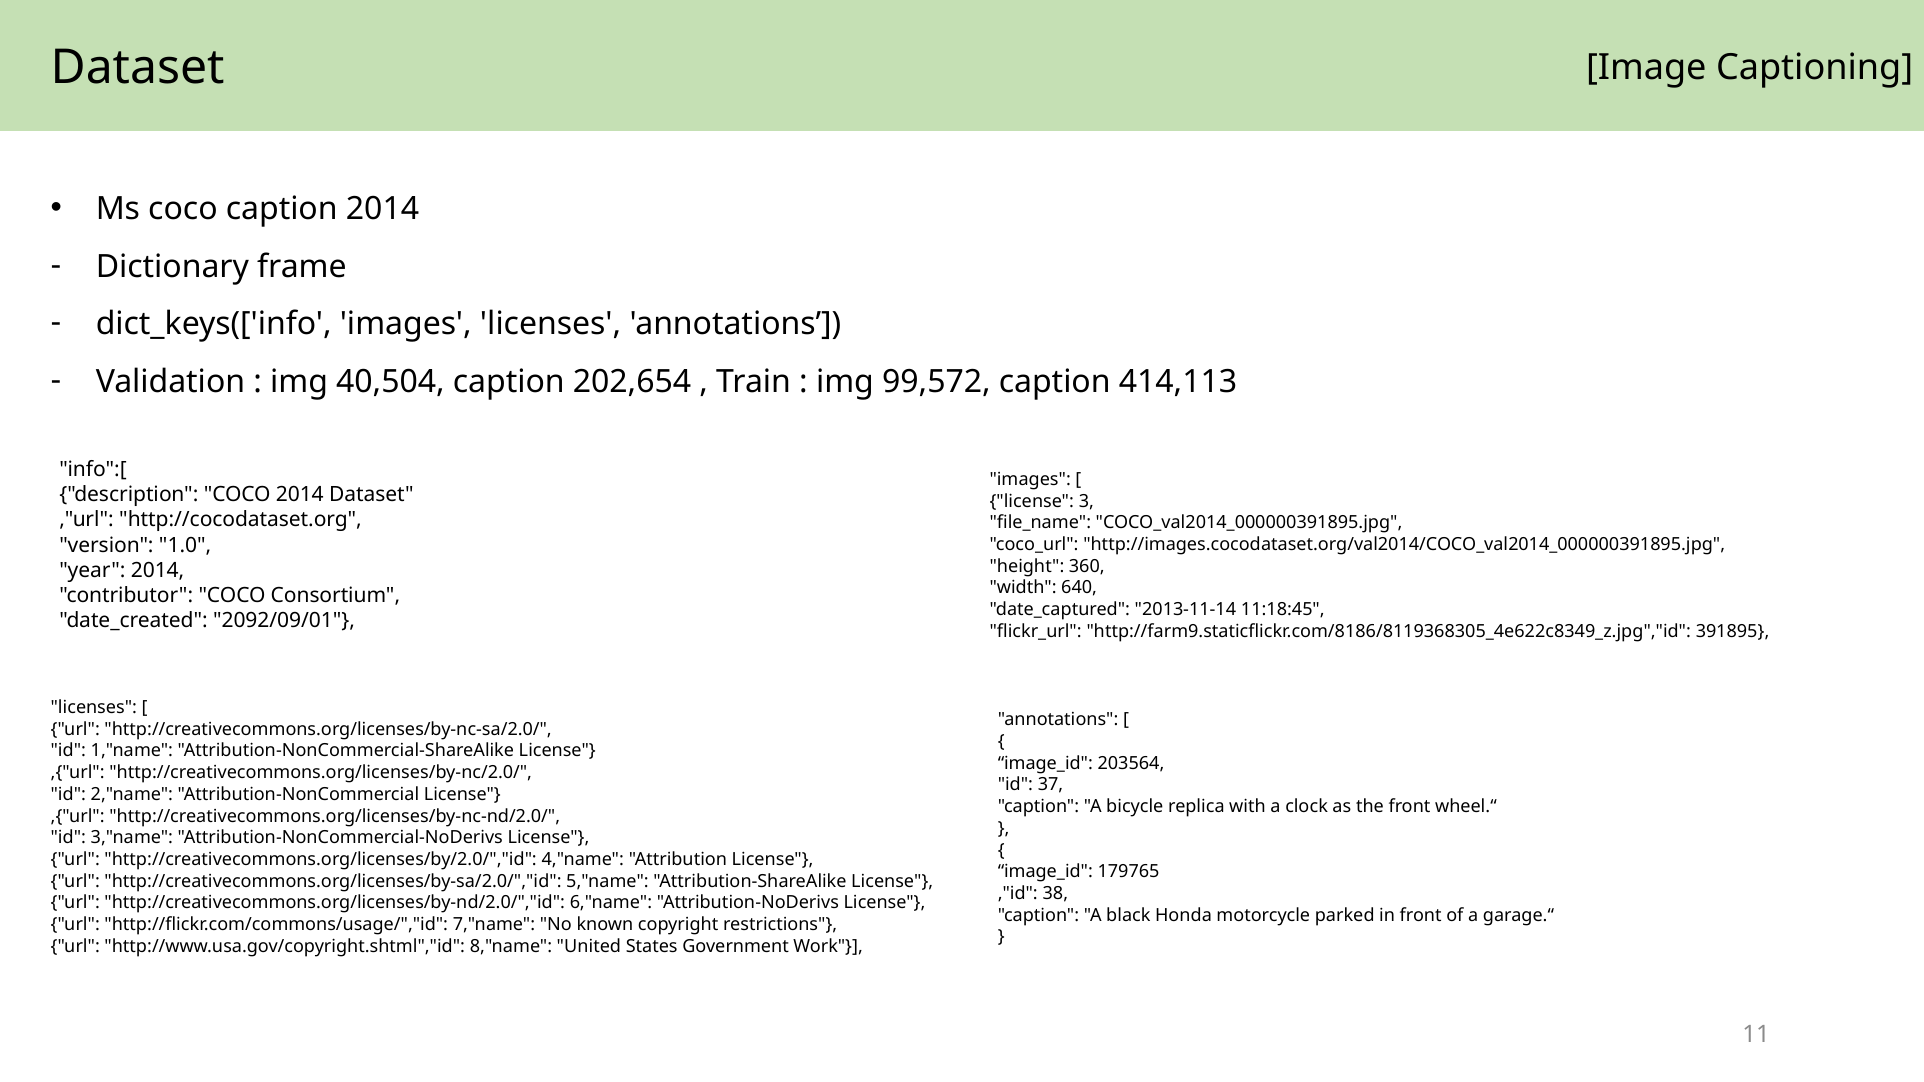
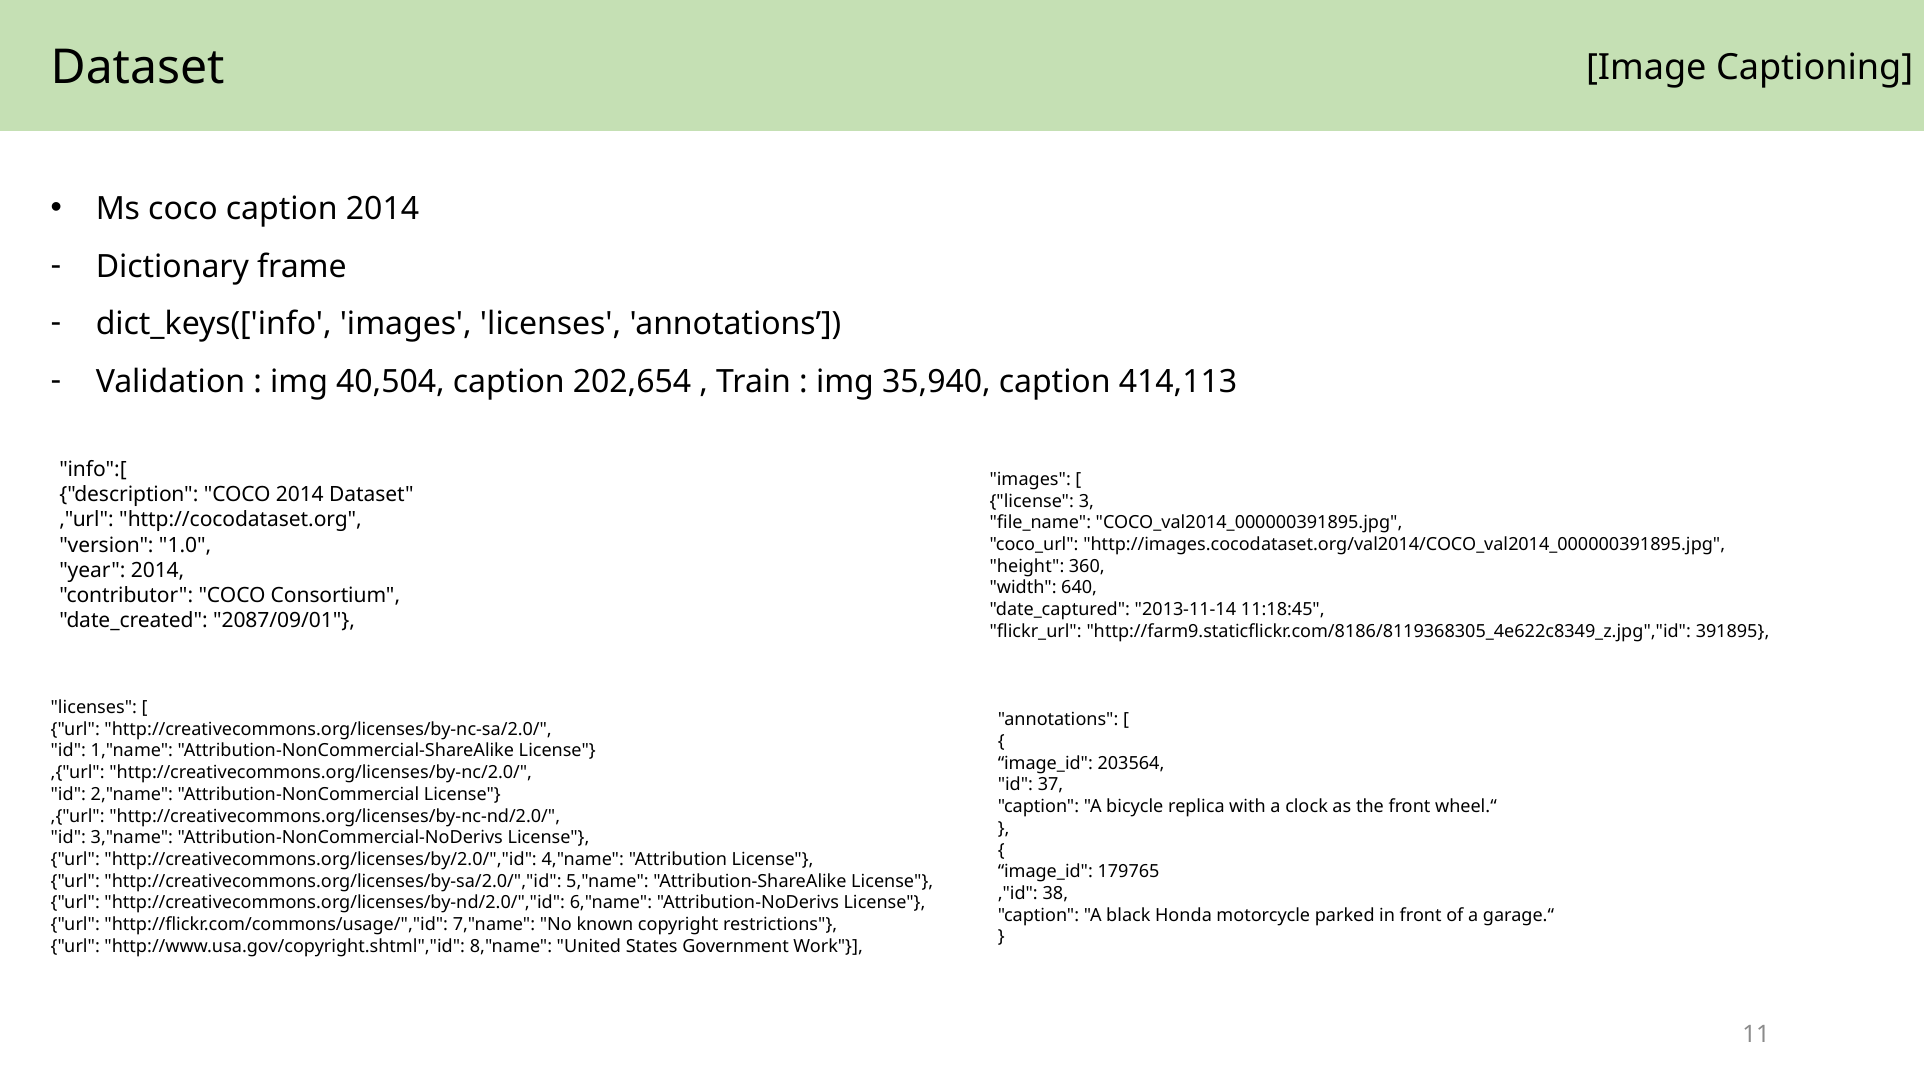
99,572: 99,572 -> 35,940 (936, 382)
2092/09/01: 2092/09/01 -> 2087/09/01 (284, 621)
